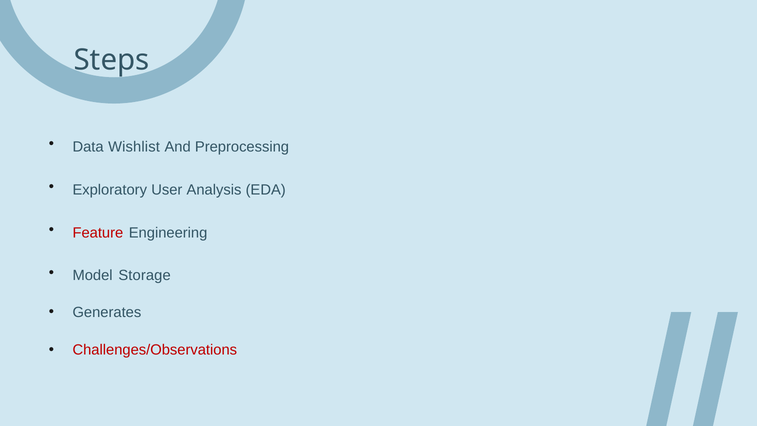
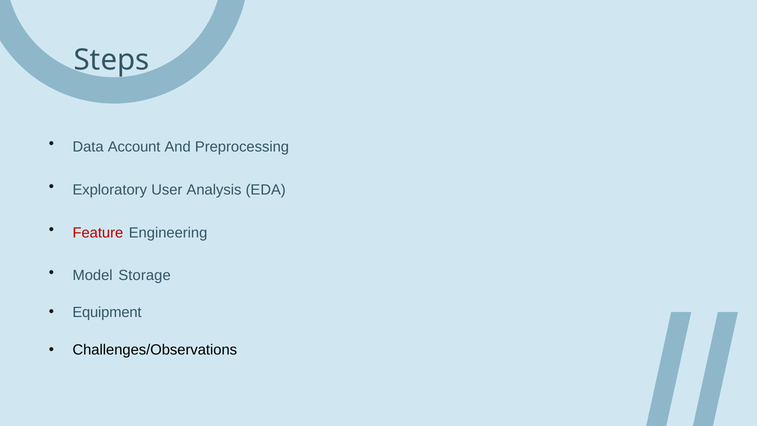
Wishlist: Wishlist -> Account (134, 147)
Generates: Generates -> Equipment (107, 312)
Challenges/Observations colour: red -> black (155, 350)
